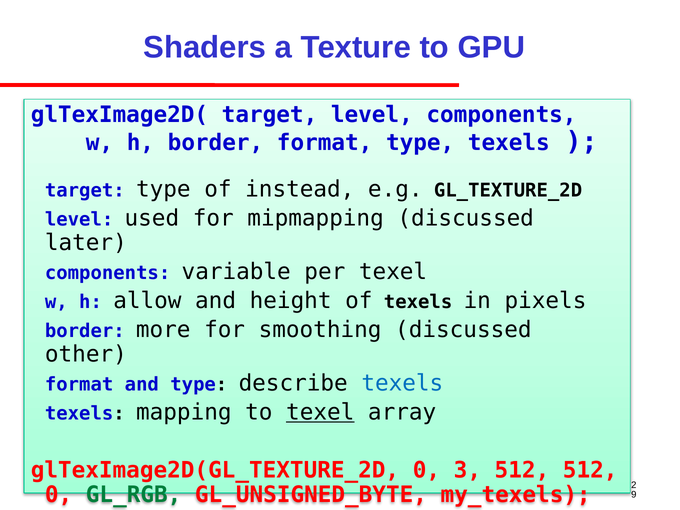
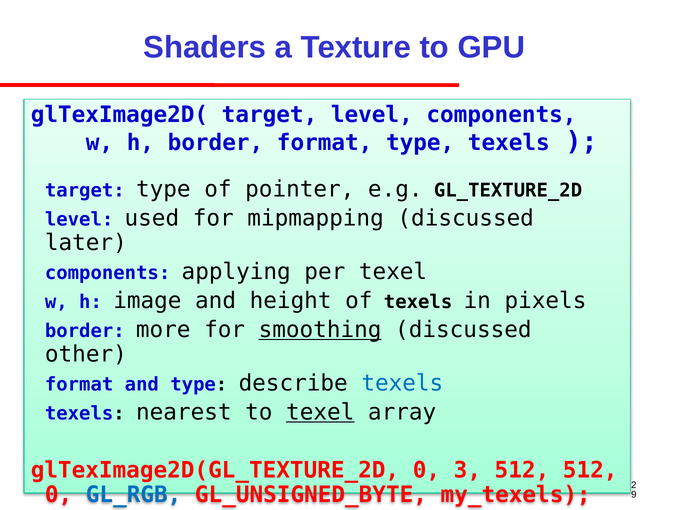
instead: instead -> pointer (300, 189)
variable: variable -> applying (236, 272)
allow: allow -> image (147, 301)
smoothing underline: none -> present (320, 330)
mapping: mapping -> nearest (184, 412)
GL_RGB colour: green -> blue (134, 495)
